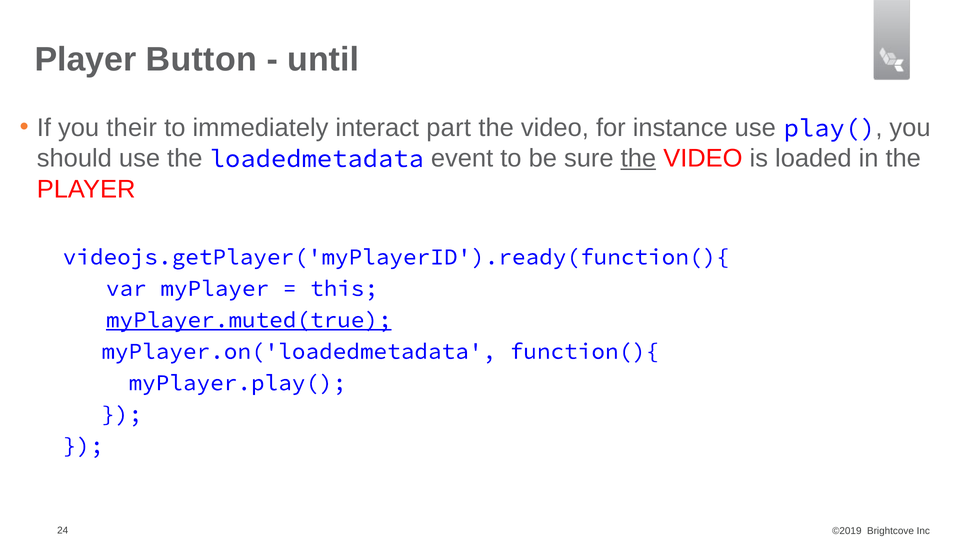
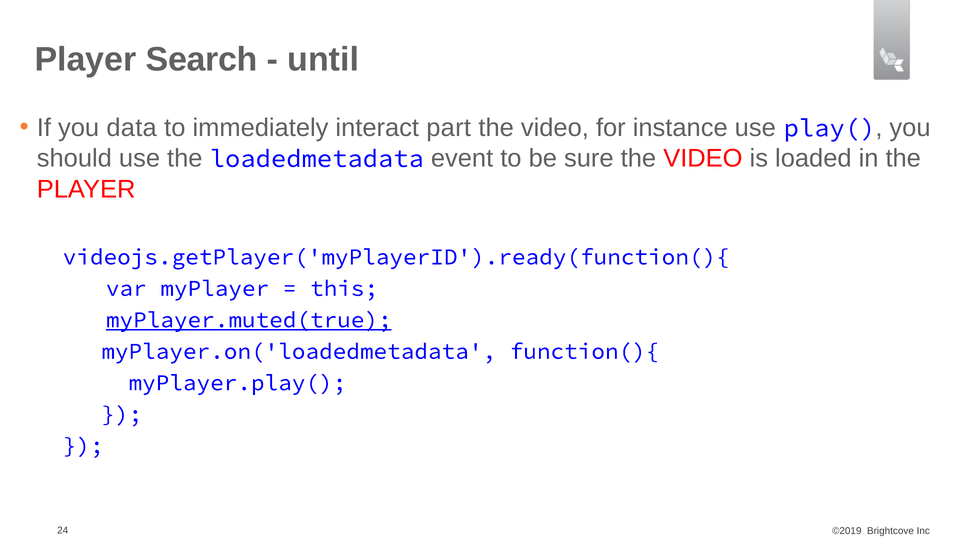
Button: Button -> Search (202, 59)
their: their -> data (132, 128)
the underline: present -> none (638, 159)
